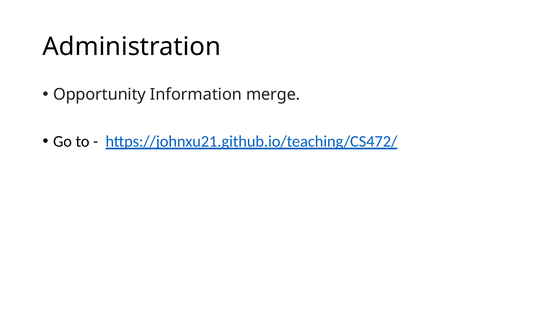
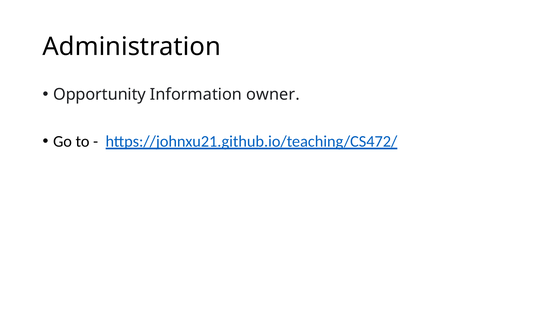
merge: merge -> owner (273, 95)
